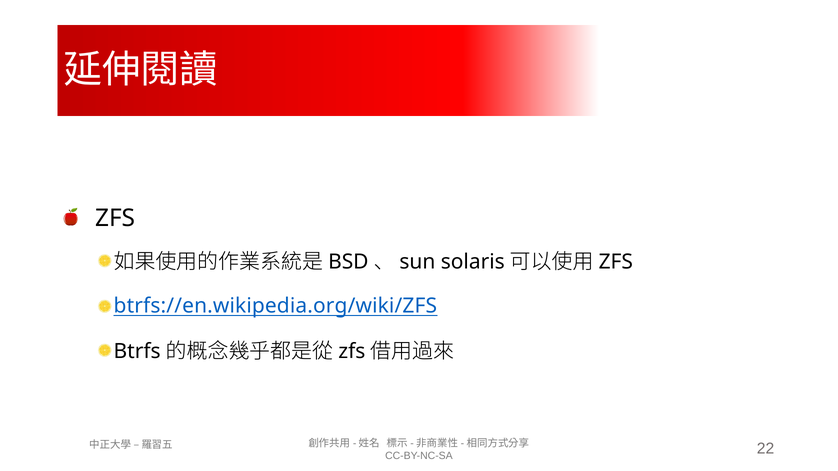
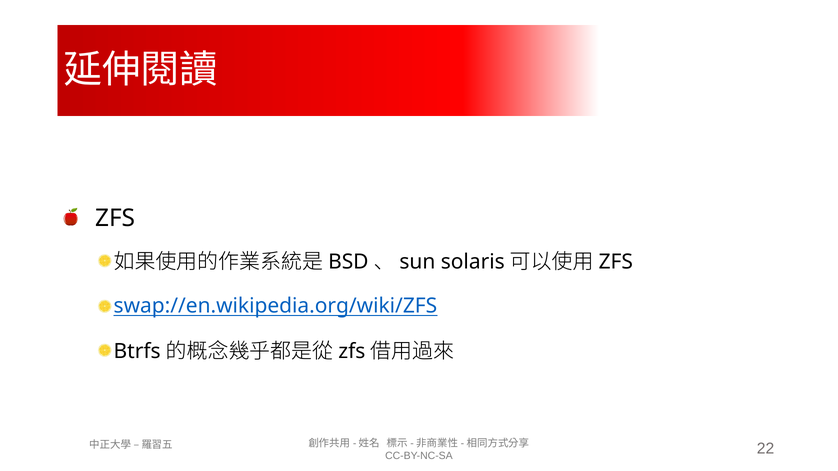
btrfs://en.wikipedia.org/wiki/ZFS: btrfs://en.wikipedia.org/wiki/ZFS -> swap://en.wikipedia.org/wiki/ZFS (275, 306)
